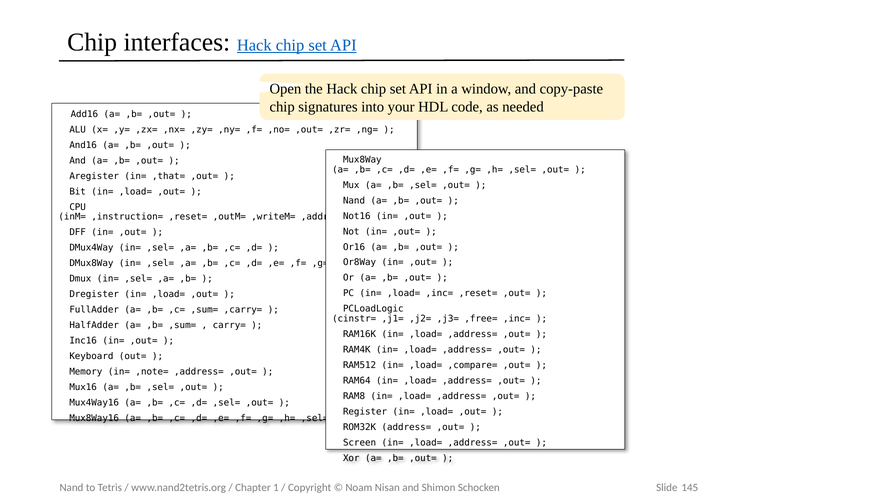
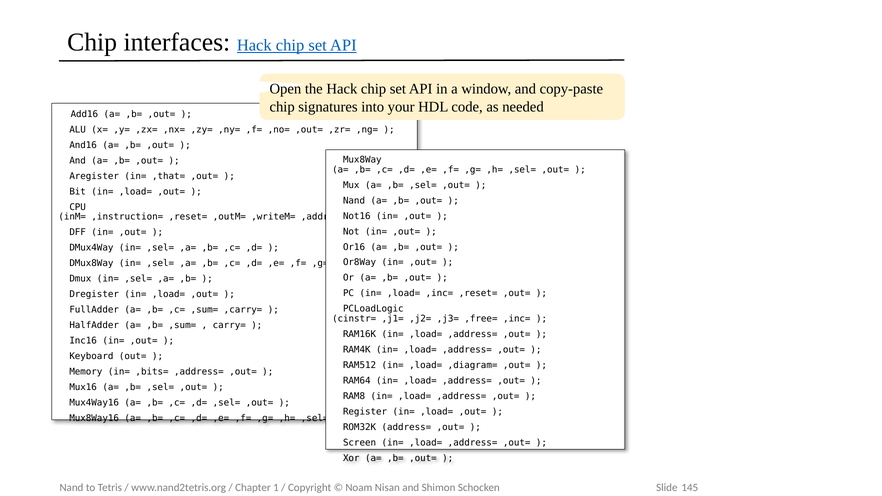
,compare=: ,compare= -> ,diagram= (473, 365)
,note=: ,note= -> ,bits= (152, 372)
